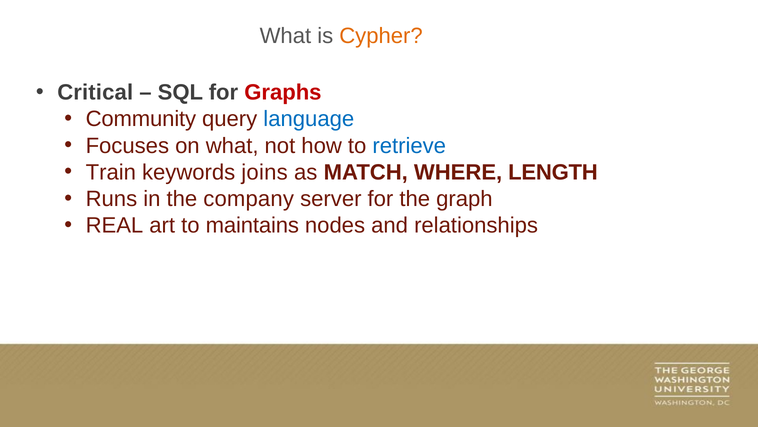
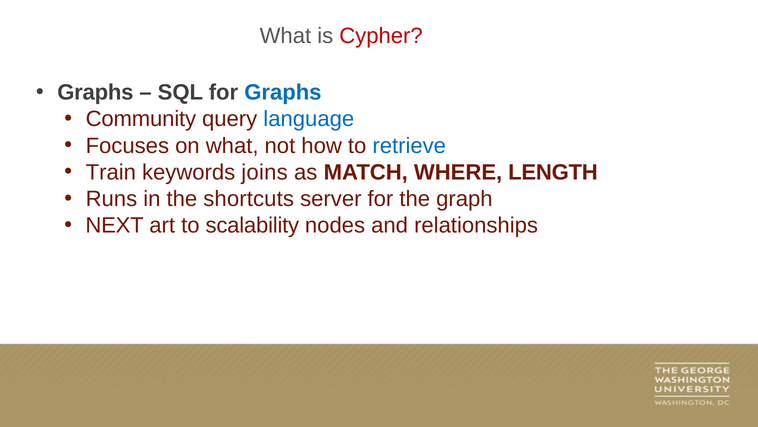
Cypher colour: orange -> red (381, 36)
Critical: Critical -> Graphs (95, 92)
Graphs colour: red -> blue (283, 92)
company: company -> shortcuts (249, 199)
REAL: REAL -> NEXT (115, 225)
maintains: maintains -> scalability (252, 225)
